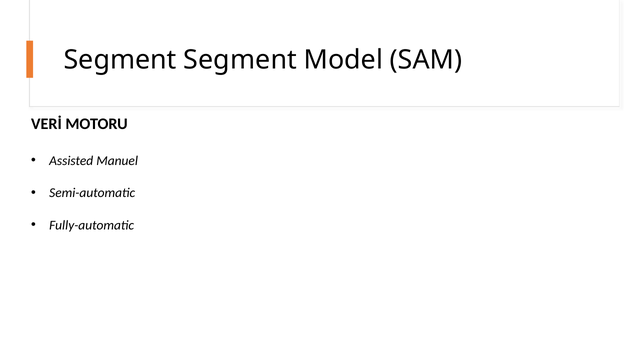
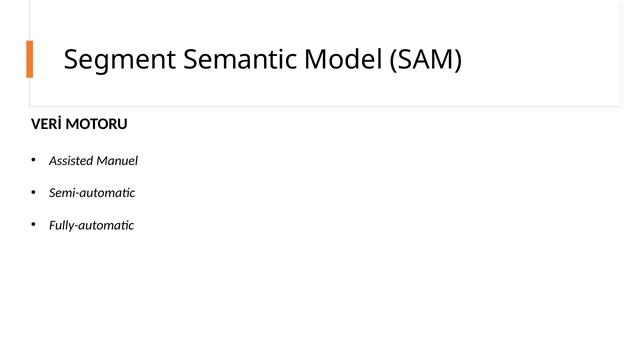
Segment Segment: Segment -> Semantic (240, 60)
